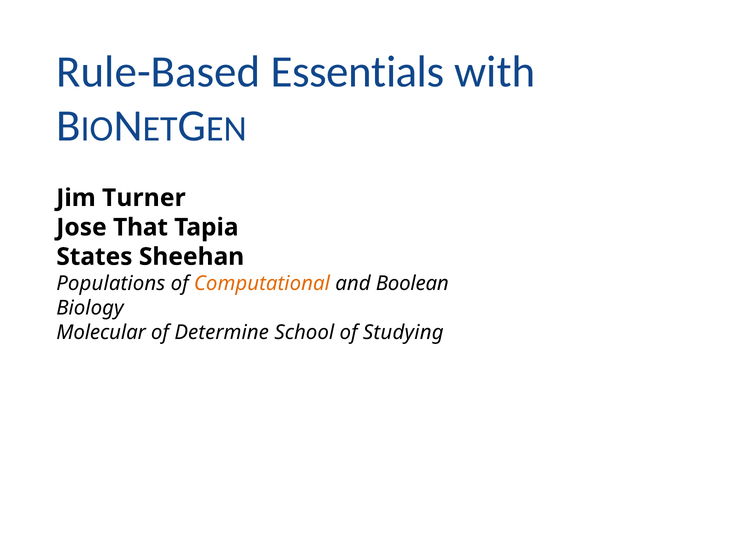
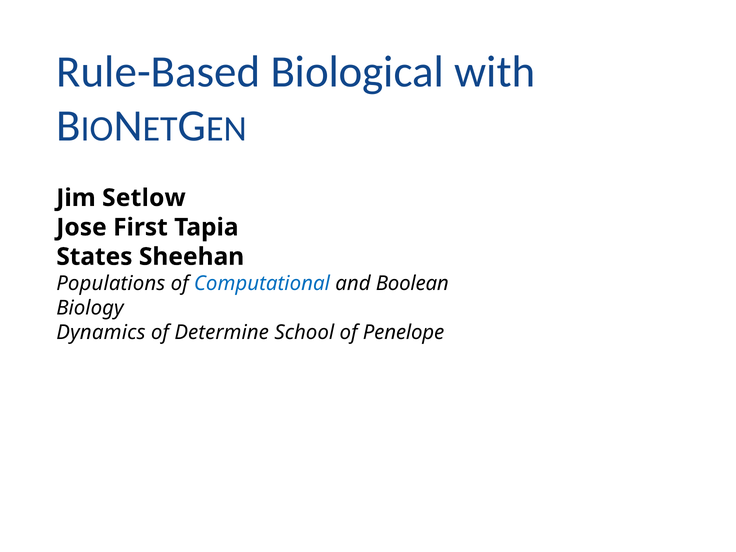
Essentials: Essentials -> Biological (357, 72)
Turner: Turner -> Setlow (144, 198)
That: That -> First (140, 227)
Computational colour: orange -> blue (262, 283)
Molecular: Molecular -> Dynamics (101, 333)
Studying: Studying -> Penelope (404, 333)
